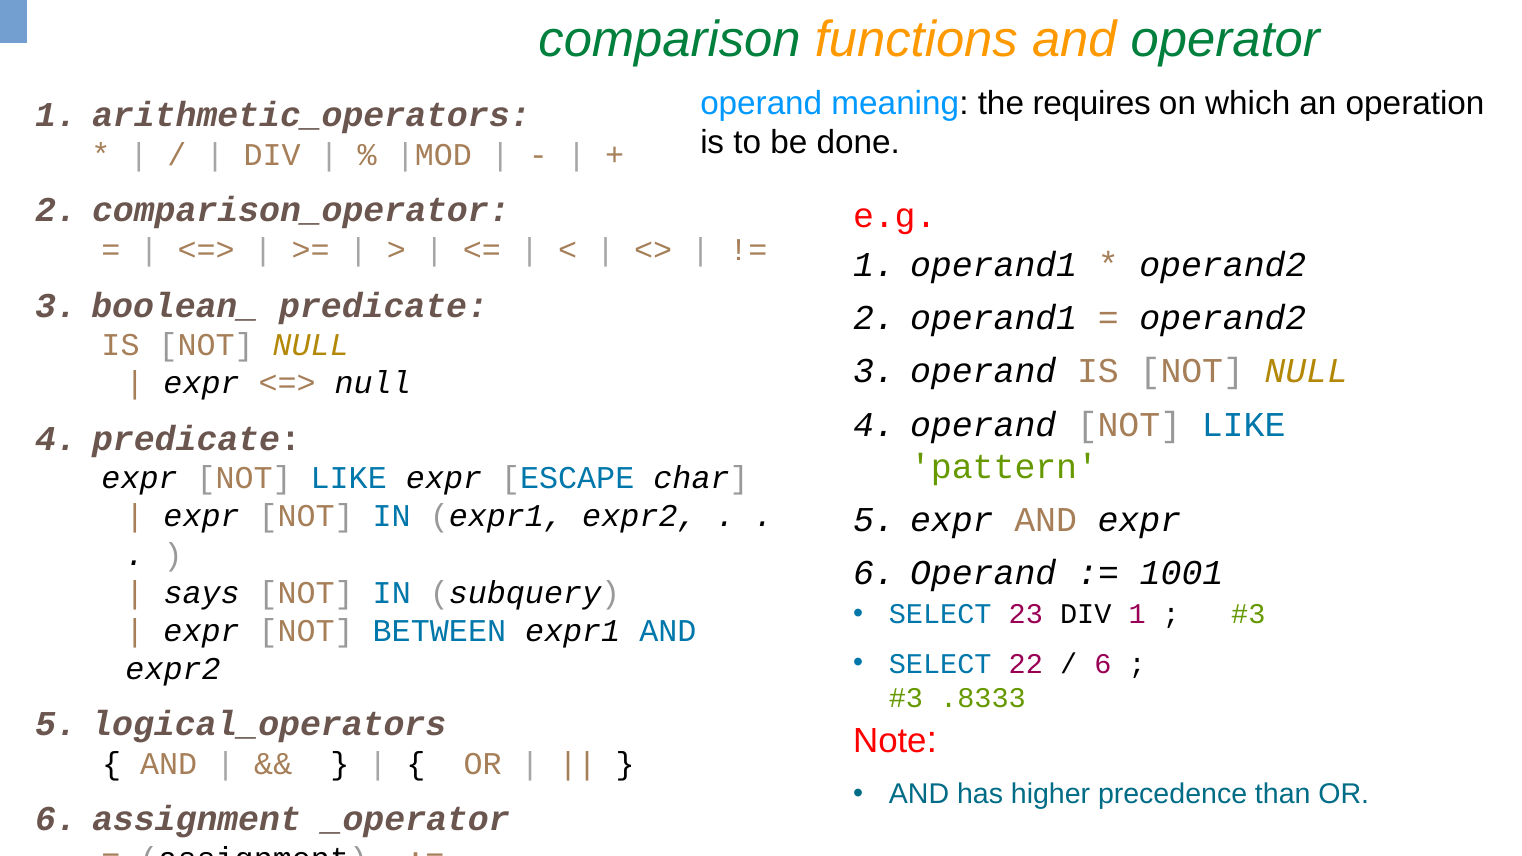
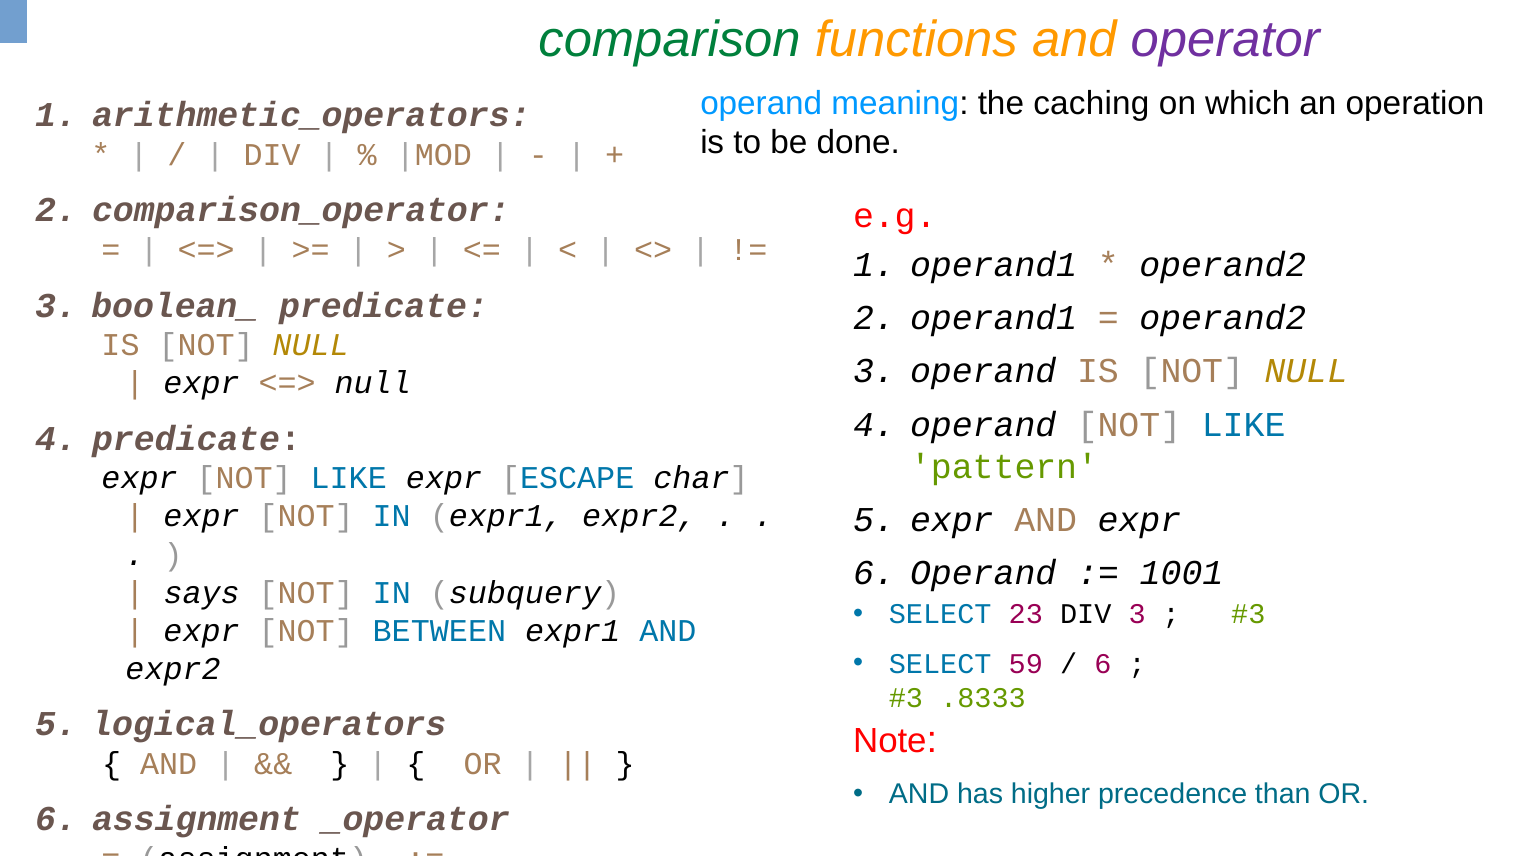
operator colour: green -> purple (1225, 40)
requires: requires -> caching (1091, 103)
DIV 1: 1 -> 3 (1137, 615)
22: 22 -> 59 (1026, 664)
